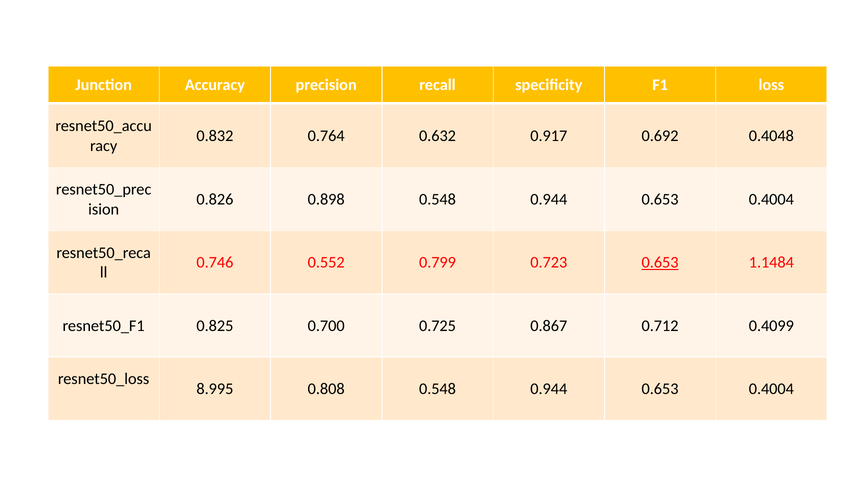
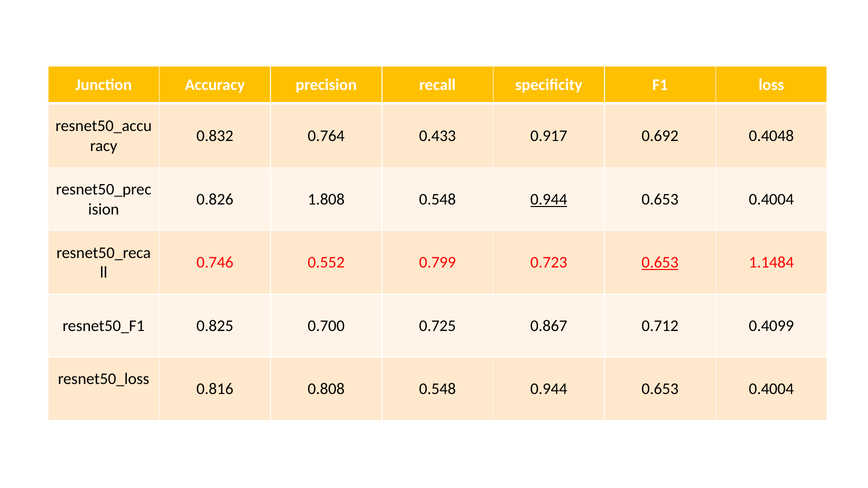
0.632: 0.632 -> 0.433 (438, 136)
0.898: 0.898 -> 1.808 (326, 200)
0.944 underline: none -> present (549, 200)
8.995: 8.995 -> 0.816 (215, 389)
